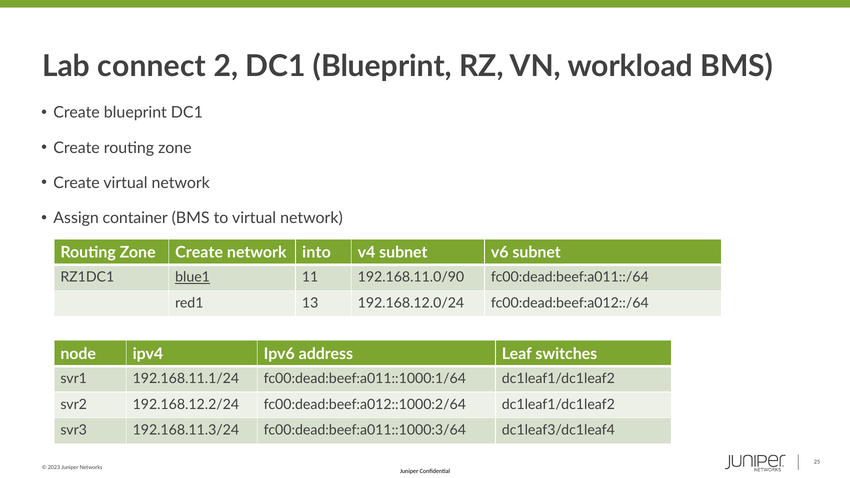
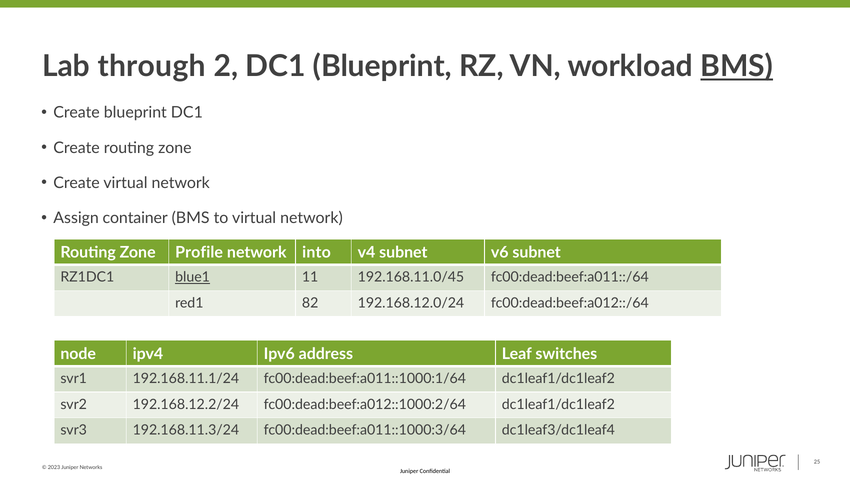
connect: connect -> through (152, 66)
BMS underline: none -> present (737, 66)
Zone Create: Create -> Profile (199, 253)
192.168.11.0/90: 192.168.11.0/90 -> 192.168.11.0/45 (411, 277)
13: 13 -> 82 (310, 303)
